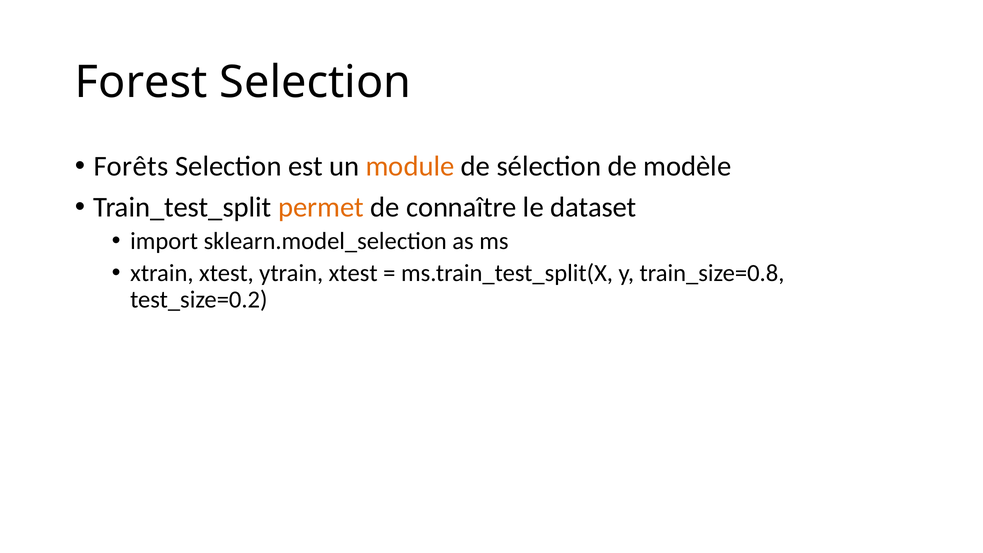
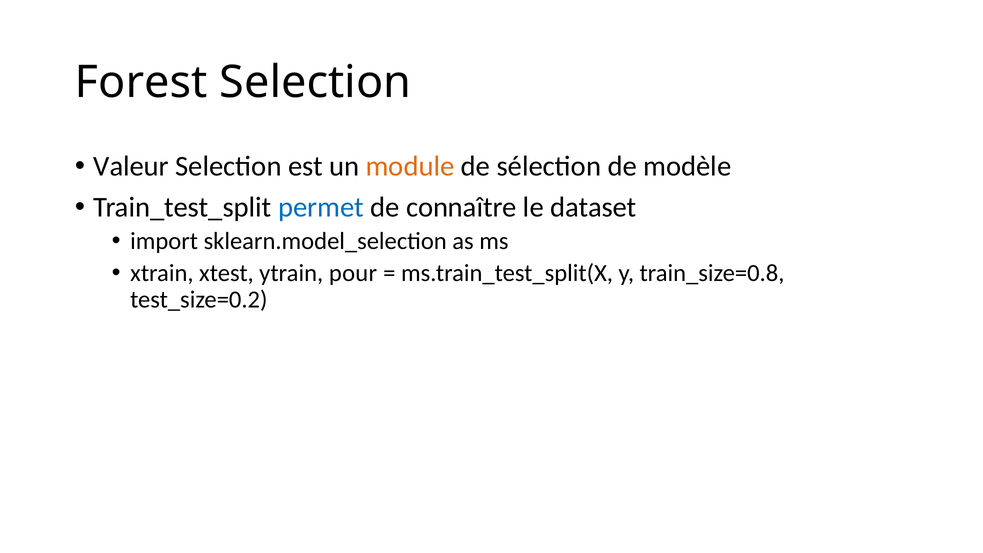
Forêts: Forêts -> Valeur (131, 166)
permet colour: orange -> blue (321, 207)
ytrain xtest: xtest -> pour (353, 273)
